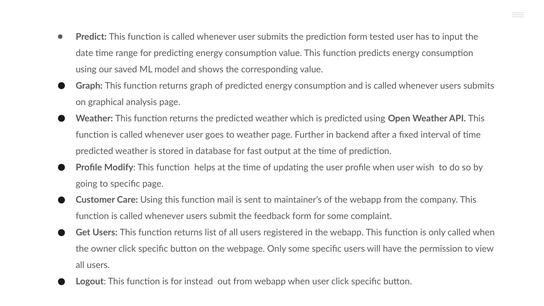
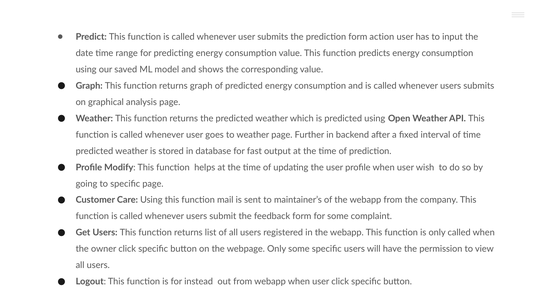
tested: tested -> action (382, 37)
